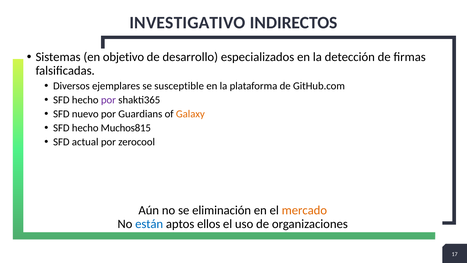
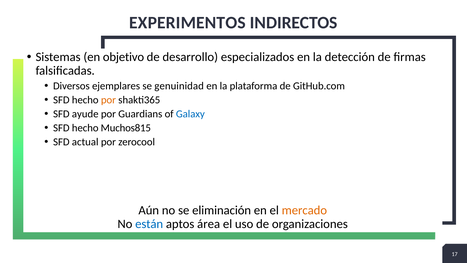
INVESTIGATIVO: INVESTIGATIVO -> EXPERIMENTOS (187, 23)
susceptible: susceptible -> genuinidad (179, 86)
por colour: purple -> orange (108, 100)
nuevo: nuevo -> ayude (85, 114)
Galaxy colour: orange -> blue (190, 114)
ellos: ellos -> área (209, 224)
